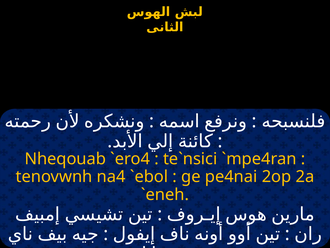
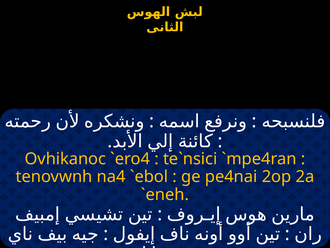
Nheqouab: Nheqouab -> Ovhikanoc (65, 159)
